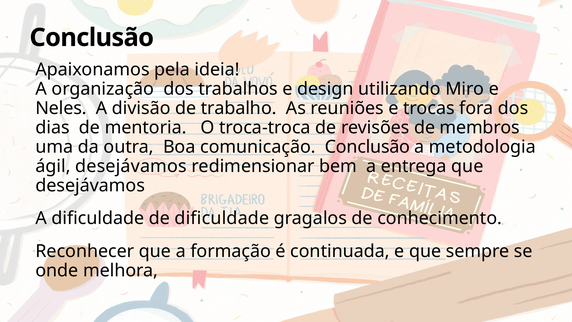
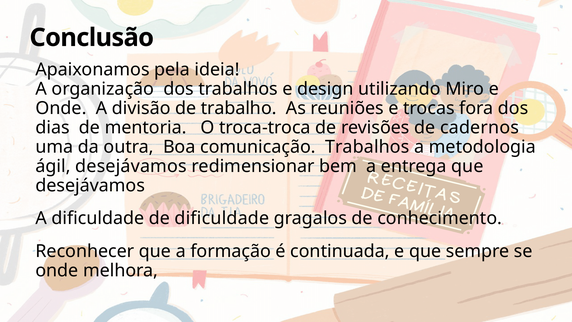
Neles: Neles -> Onde (61, 108)
membros: membros -> cadernos (480, 128)
comunicação Conclusão: Conclusão -> Trabalhos (367, 147)
